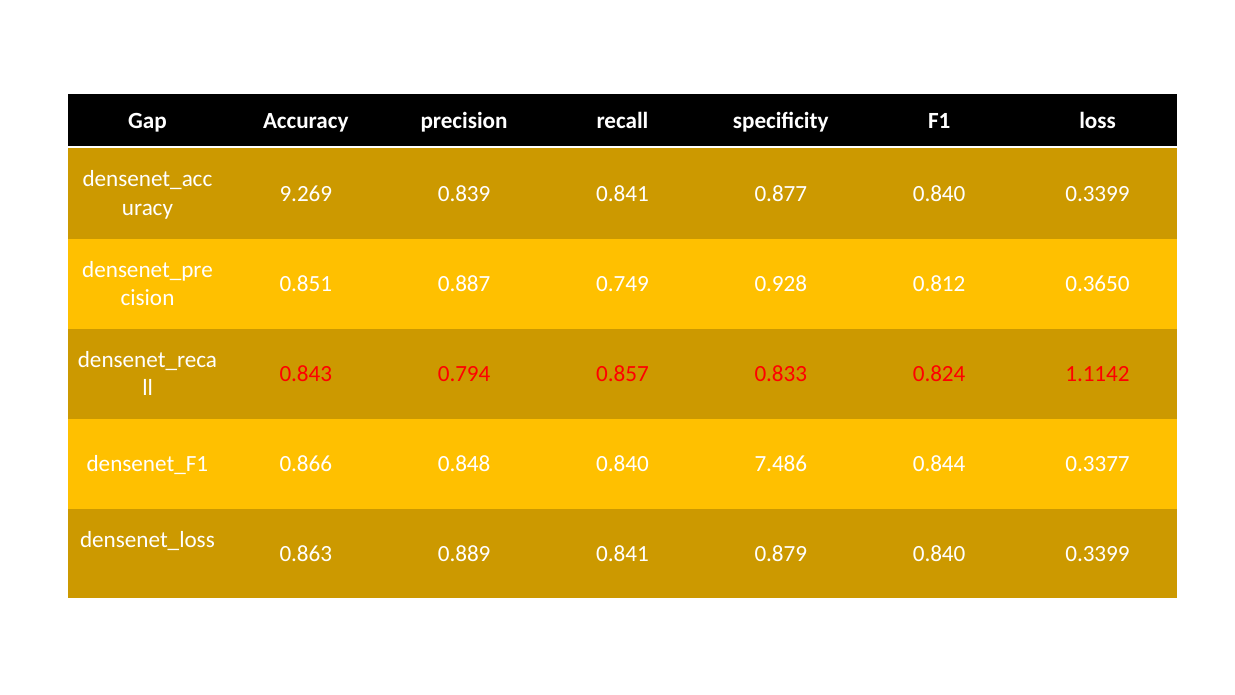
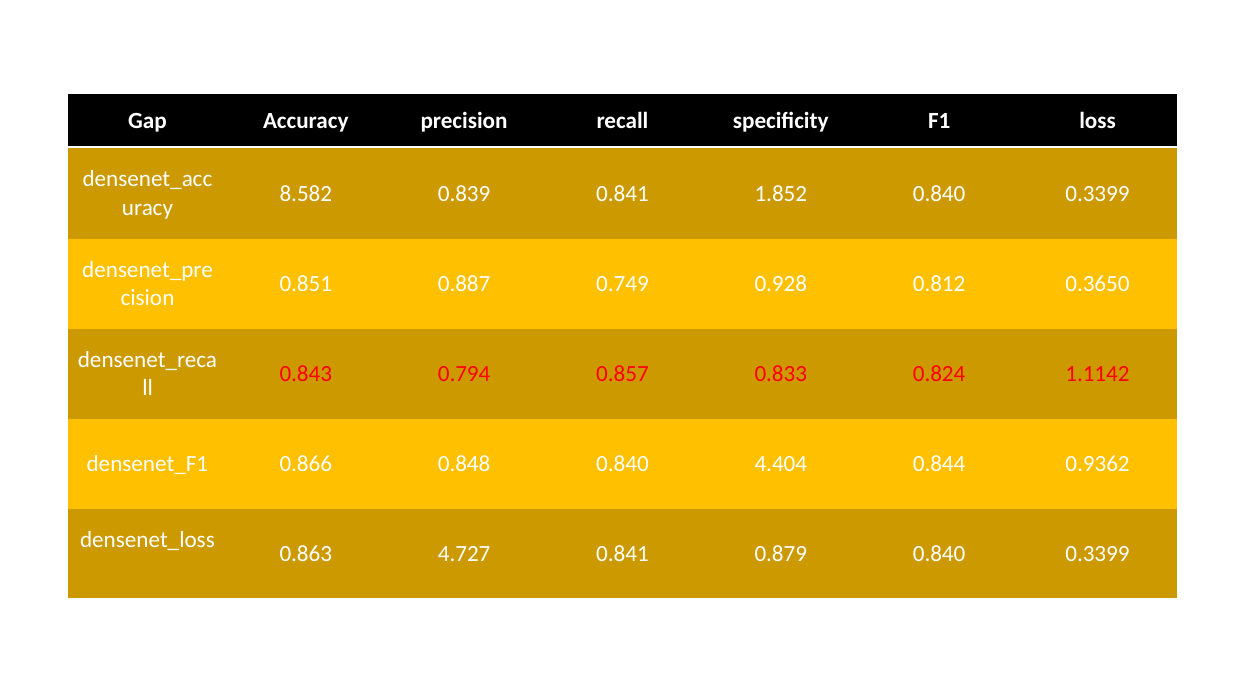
9.269: 9.269 -> 8.582 (306, 193)
0.877: 0.877 -> 1.852 (781, 193)
7.486: 7.486 -> 4.404 (781, 464)
0.3377: 0.3377 -> 0.9362 (1098, 464)
0.889: 0.889 -> 4.727 (464, 554)
